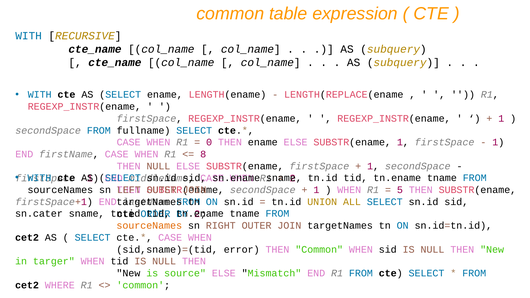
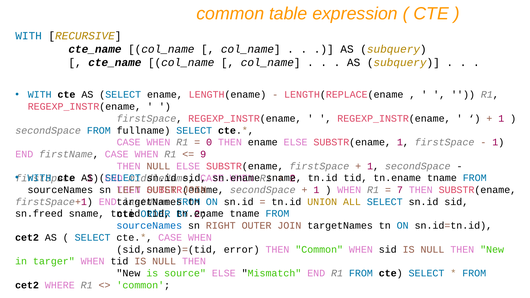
8: 8 -> 9 (203, 154)
5: 5 -> 7 (400, 190)
sn.cater: sn.cater -> sn.freed (39, 214)
sourceNames colour: orange -> blue (149, 226)
